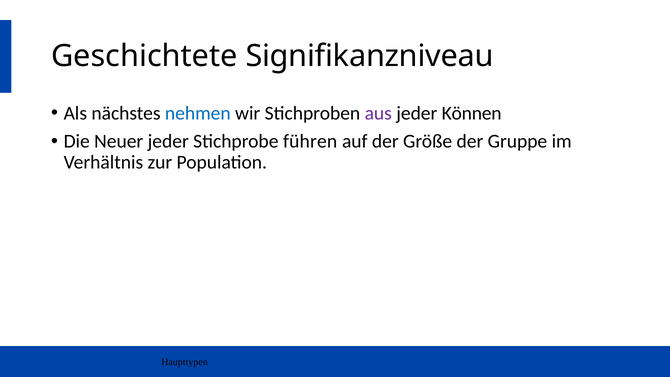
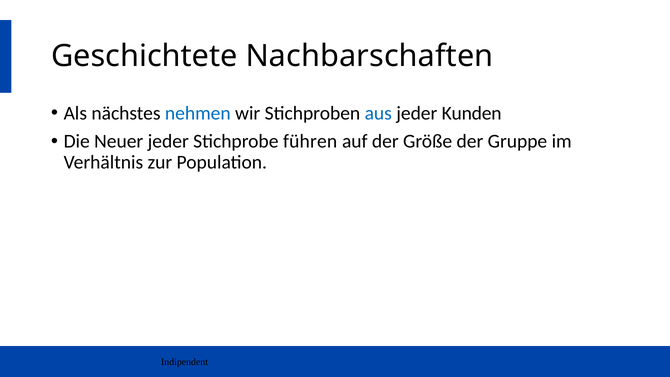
Signifikanzniveau: Signifikanzniveau -> Nachbarschaften (369, 56)
aus colour: purple -> blue (378, 113)
Können: Können -> Kunden (472, 113)
Haupttypen: Haupttypen -> Indipendent (185, 362)
